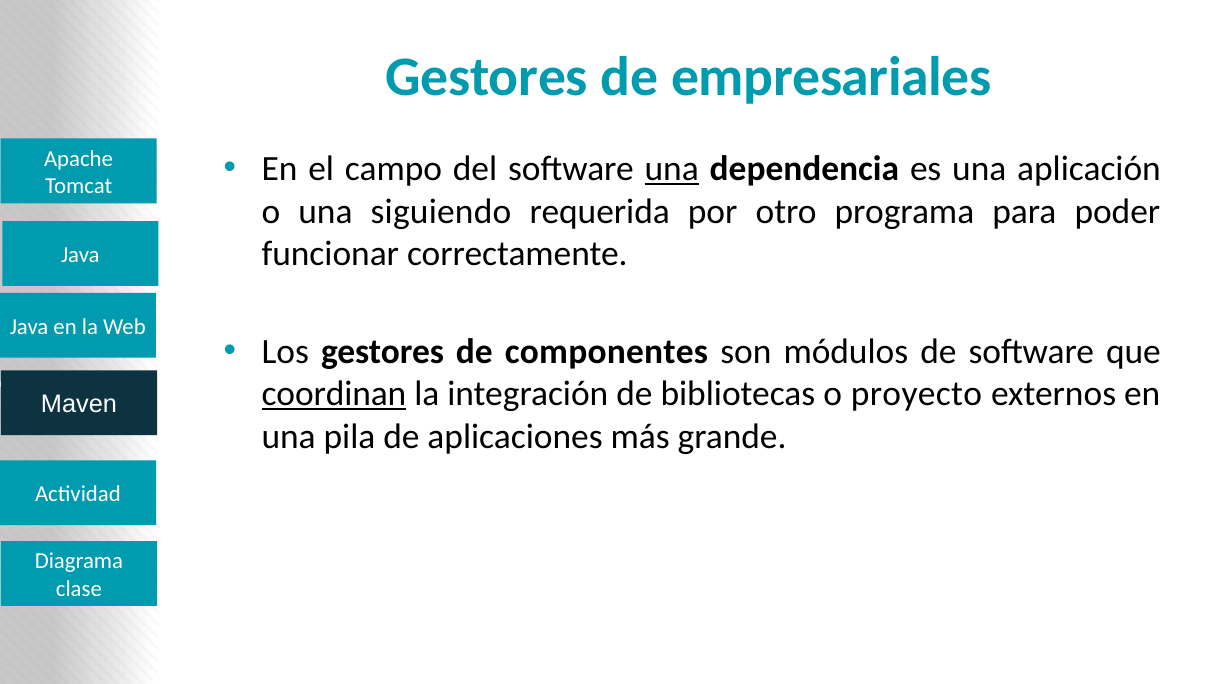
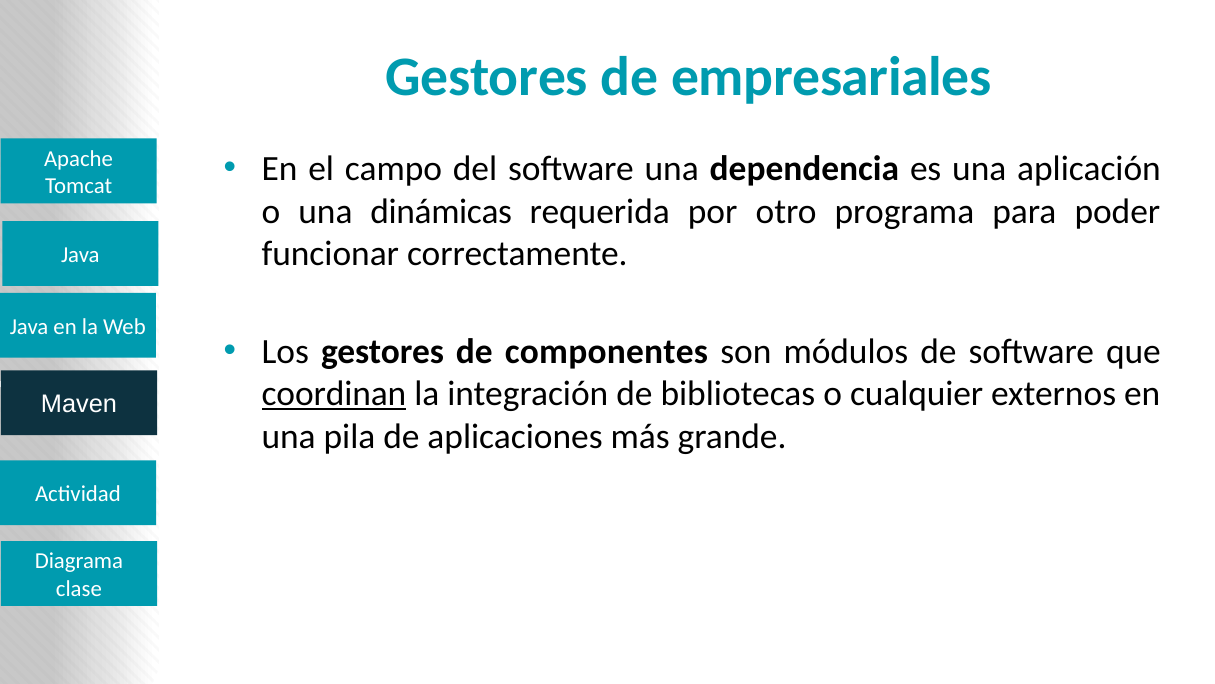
una underline: present -> none (672, 169)
siguiendo: siguiendo -> dinámicas (441, 211)
proyecto: proyecto -> cualquier (917, 394)
